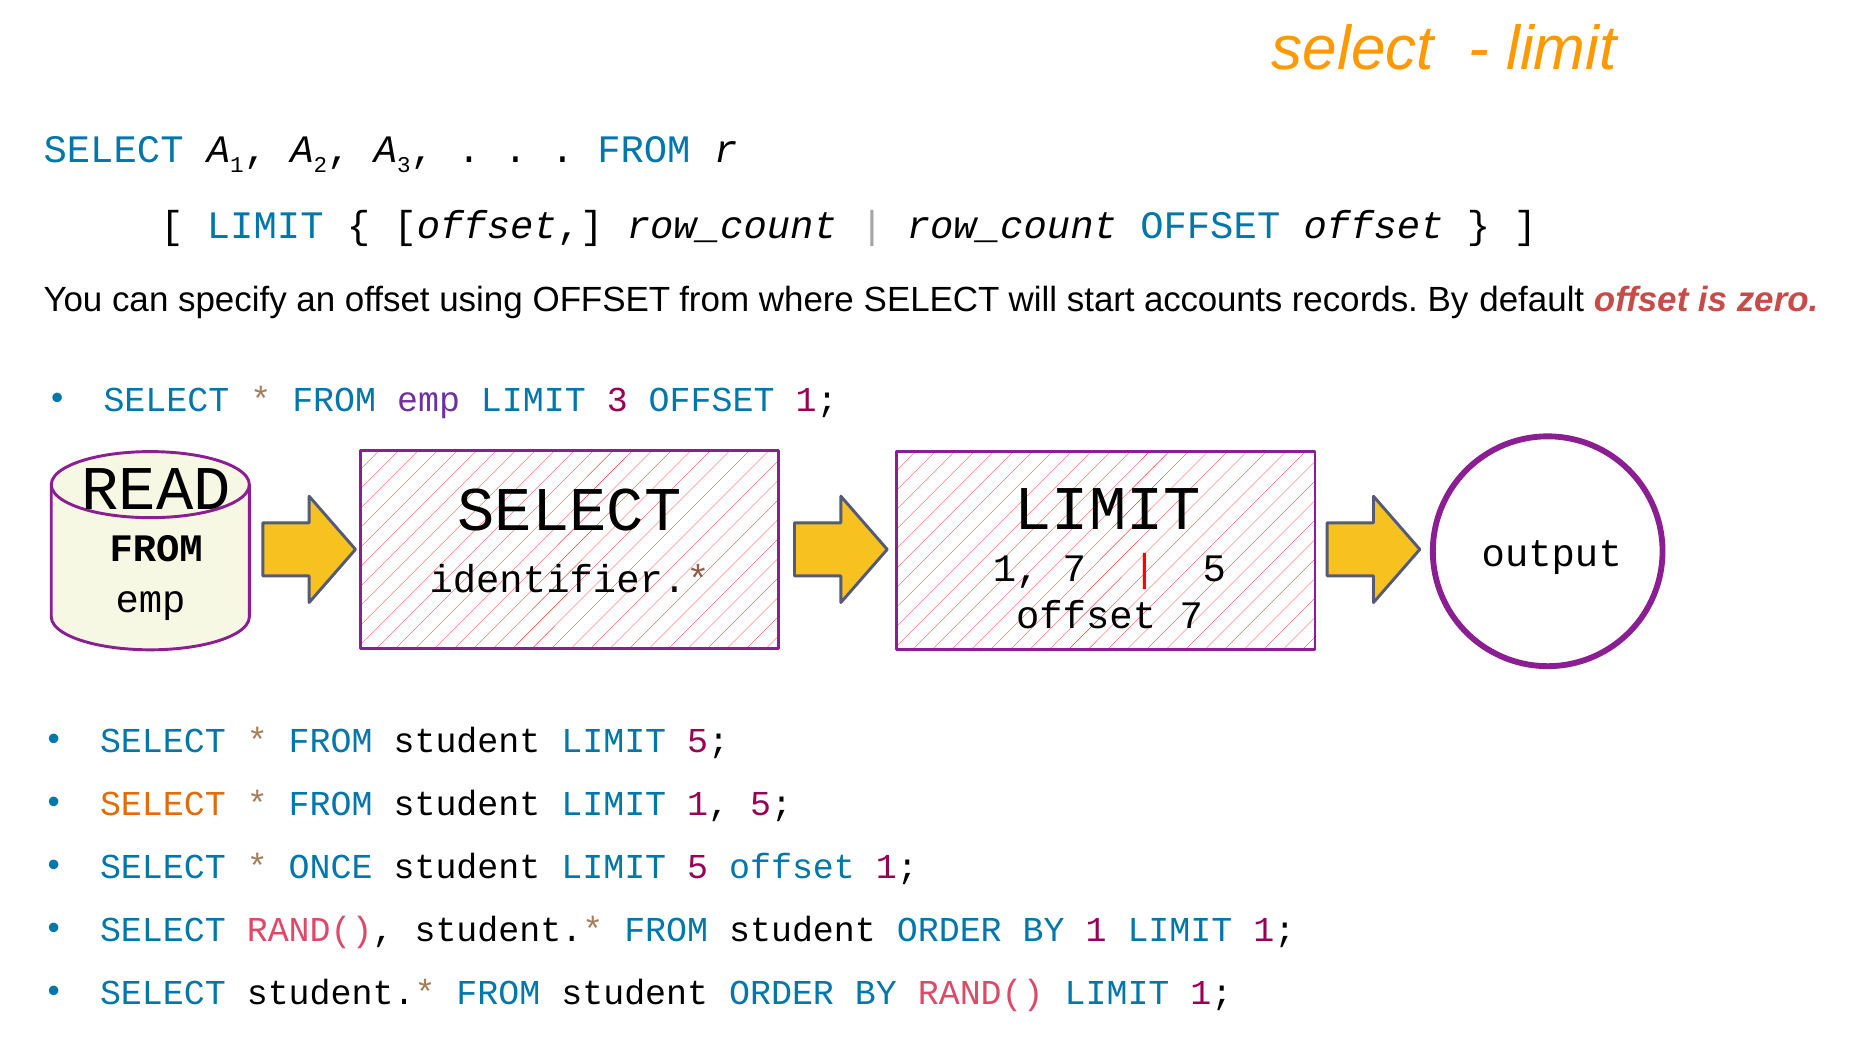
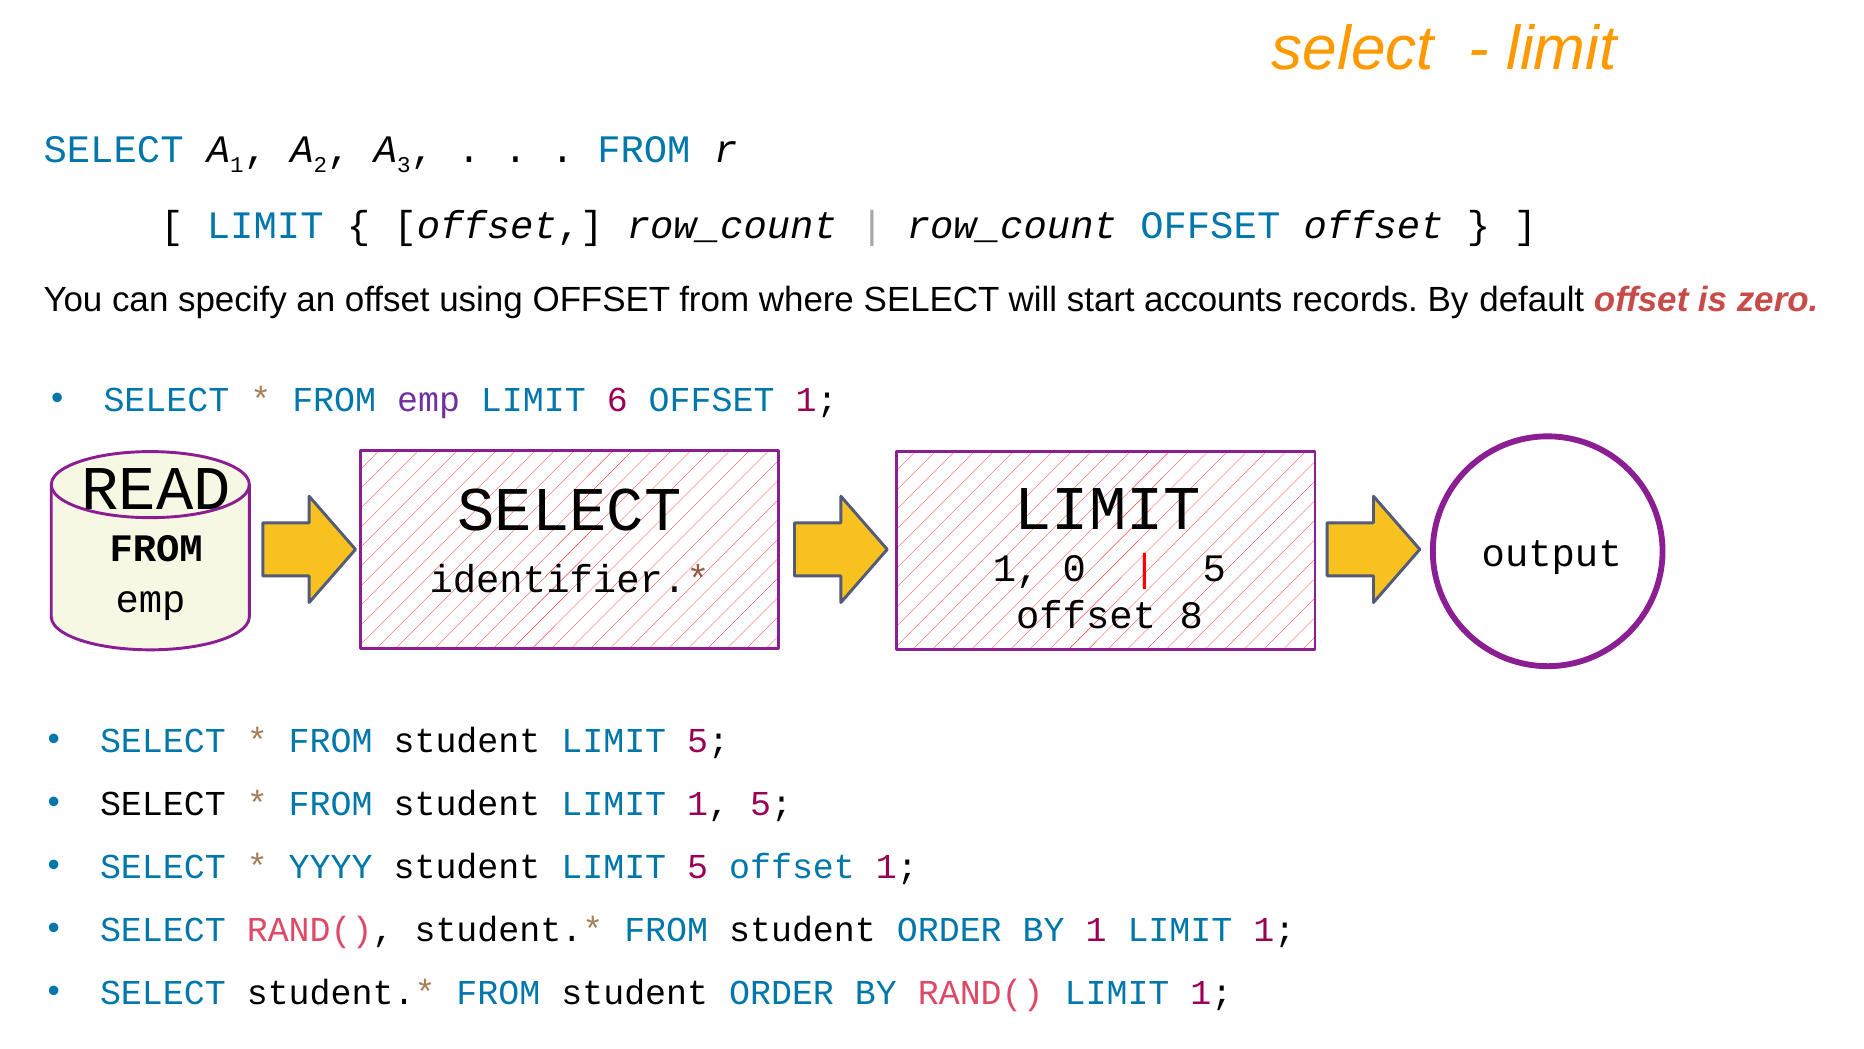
LIMIT 3: 3 -> 6 (617, 399)
1 7: 7 -> 0 (1074, 568)
offset 7: 7 -> 8 (1191, 615)
SELECT colour: orange -> black (163, 804)
ONCE: ONCE -> YYYY (331, 866)
